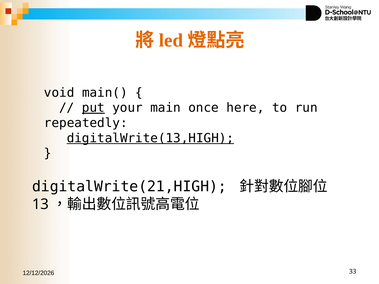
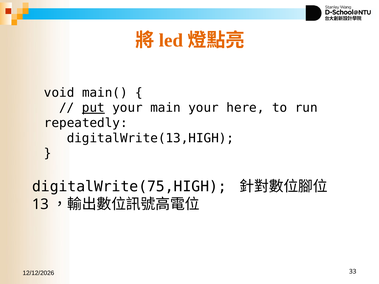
main once: once -> your (204, 108)
digitalWrite(13,HIGH underline: present -> none (150, 138)
digitalWrite(21,HIGH: digitalWrite(21,HIGH -> digitalWrite(75,HIGH (129, 187)
